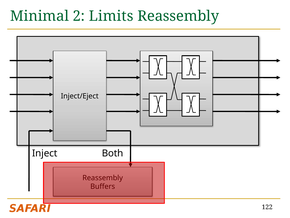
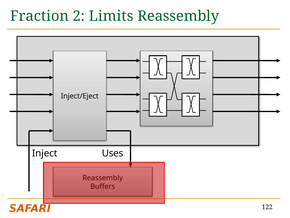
Minimal: Minimal -> Fraction (40, 16)
Both: Both -> Uses (113, 153)
